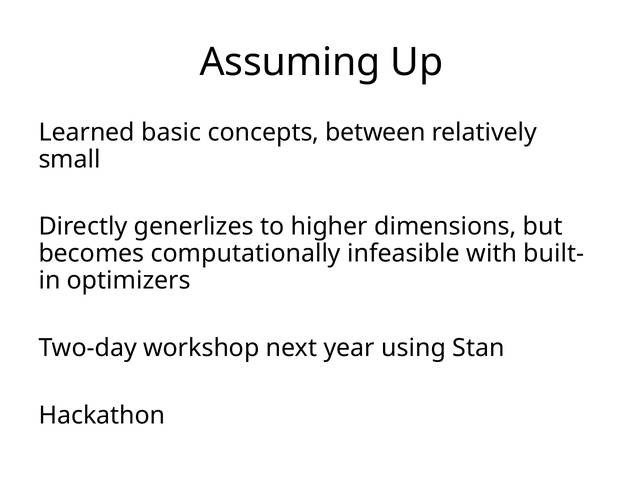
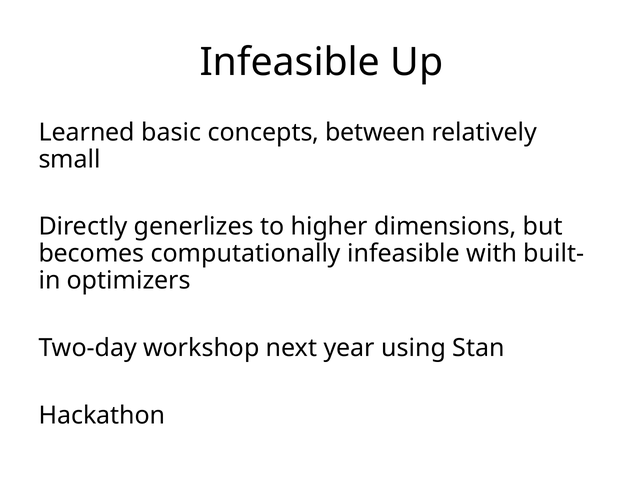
Assuming: Assuming -> Infeasible (290, 62)
